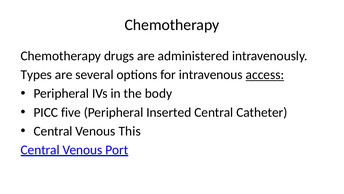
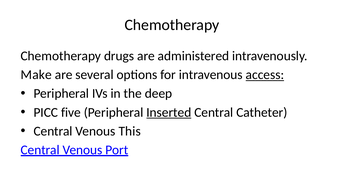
Types: Types -> Make (36, 75)
body: body -> deep (159, 93)
Inserted underline: none -> present (169, 112)
